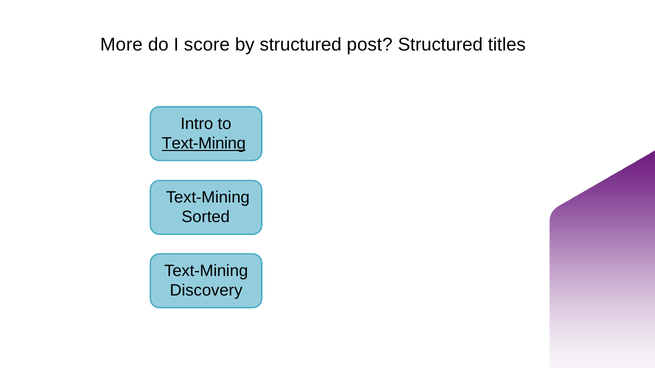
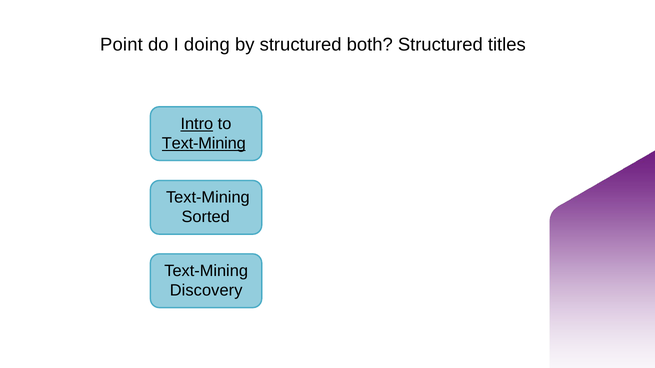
More: More -> Point (121, 45)
score: score -> doing (207, 45)
post: post -> both (370, 45)
Intro underline: none -> present (197, 124)
